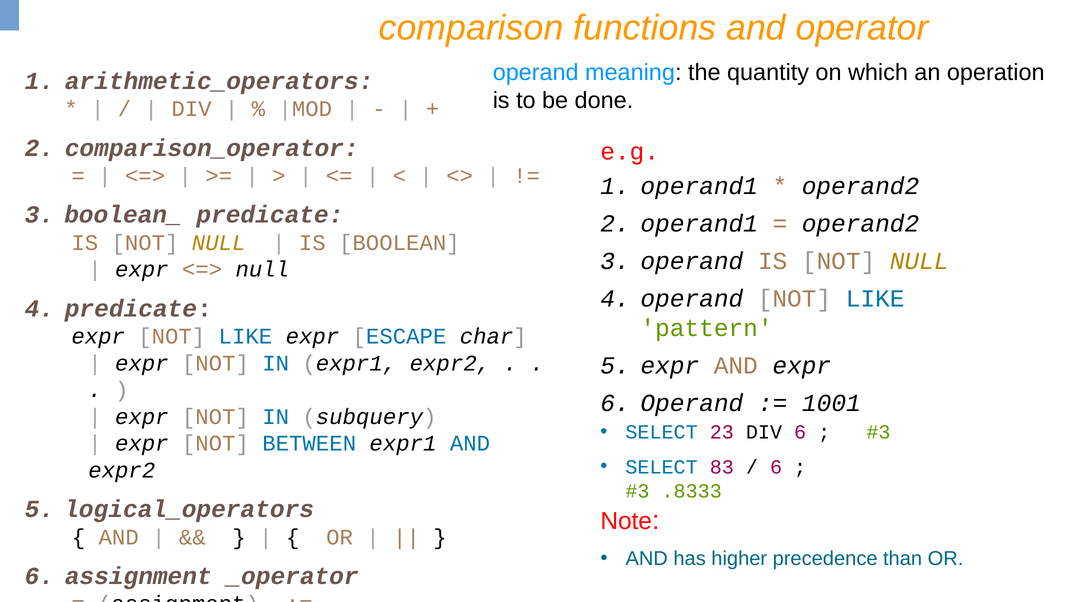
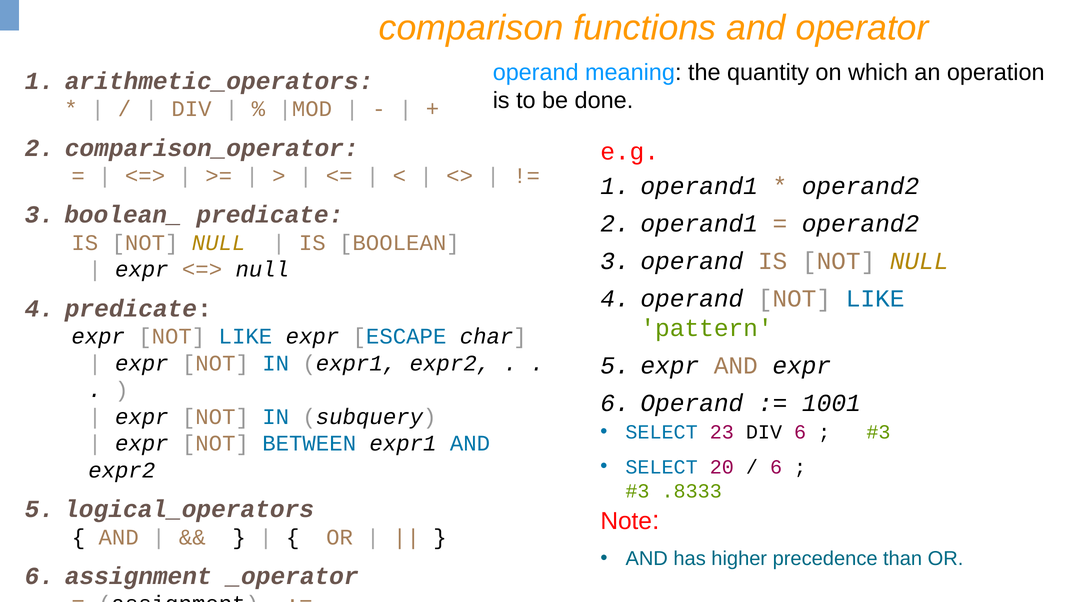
83: 83 -> 20 (722, 467)
